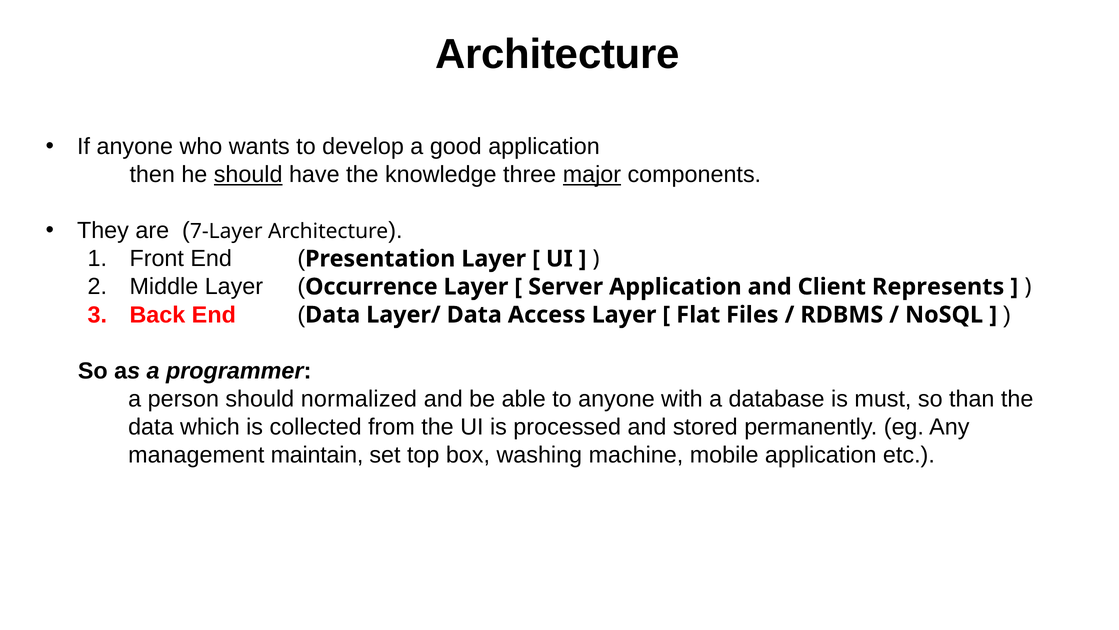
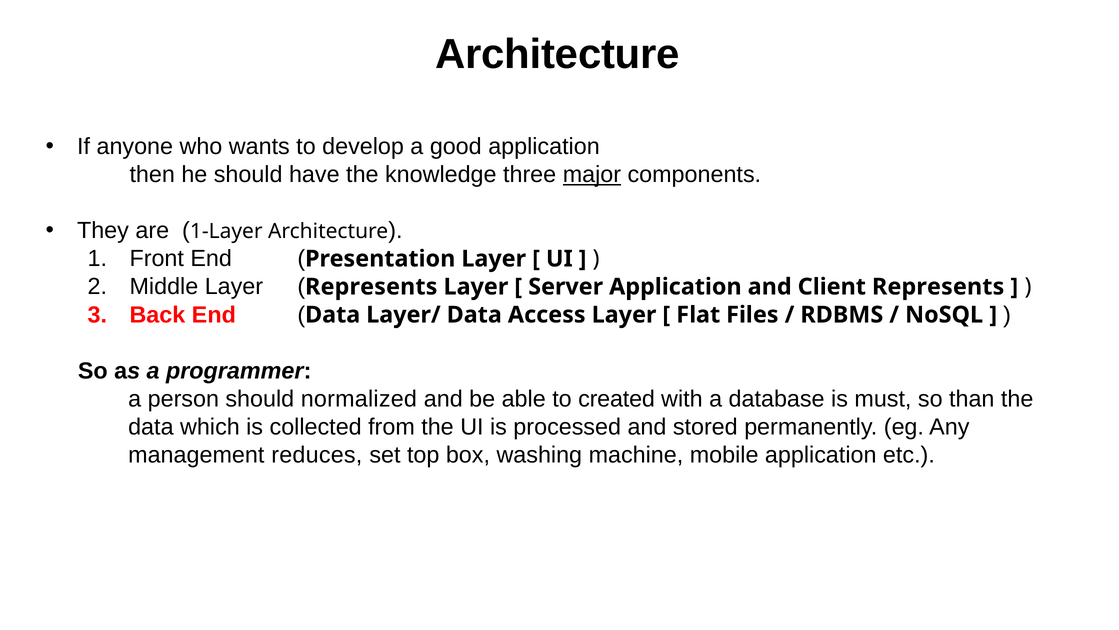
should underline: present -> none (248, 175)
7-Layer: 7-Layer -> 1-Layer (226, 231)
Occurrence: Occurrence -> Represents (371, 287)
to anyone: anyone -> created (617, 398)
maintain: maintain -> reduces (317, 454)
